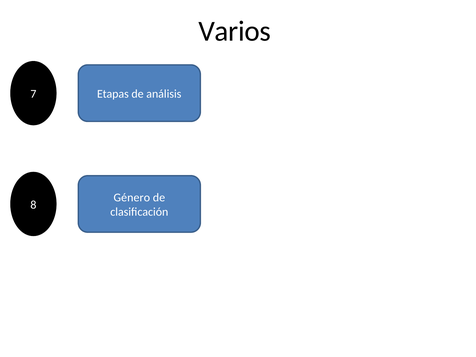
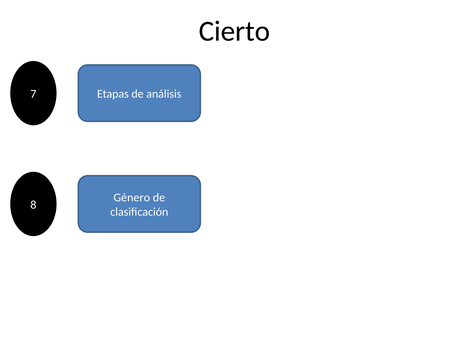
Varios: Varios -> Cierto (235, 31)
